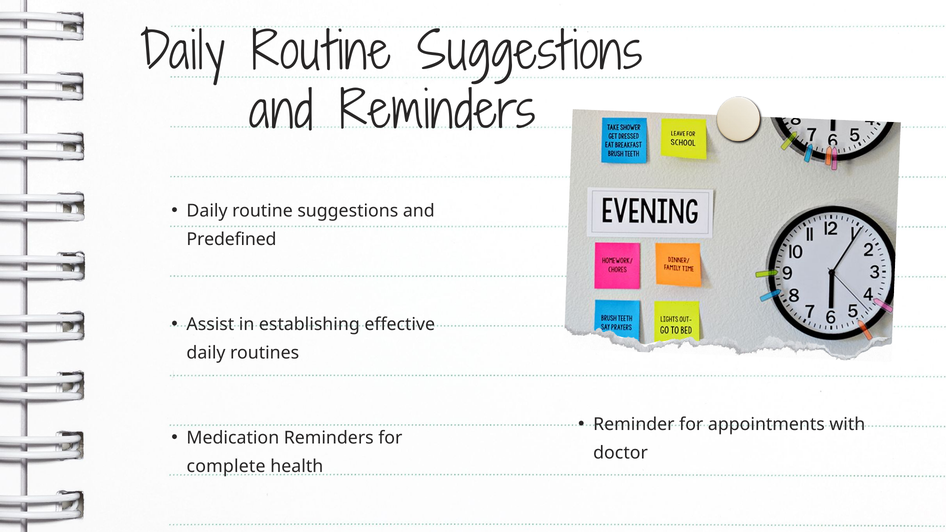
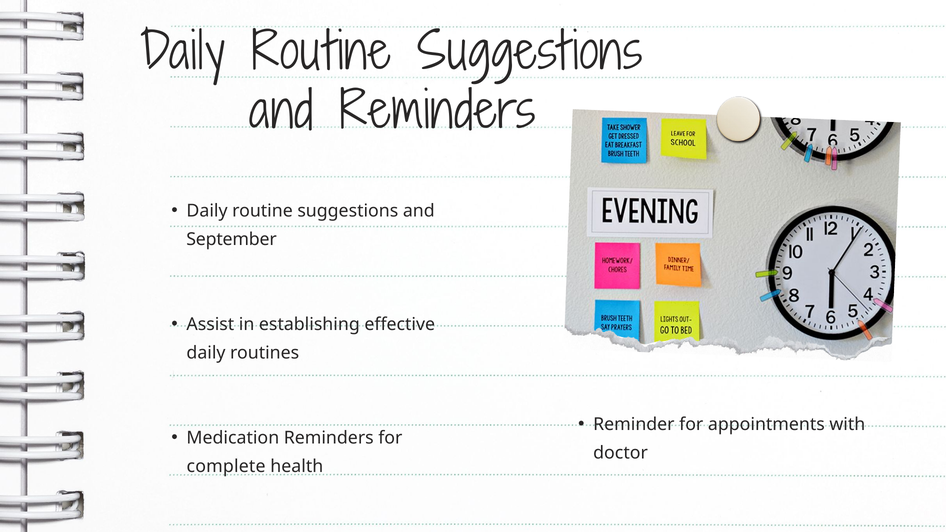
Predefined: Predefined -> September (232, 239)
